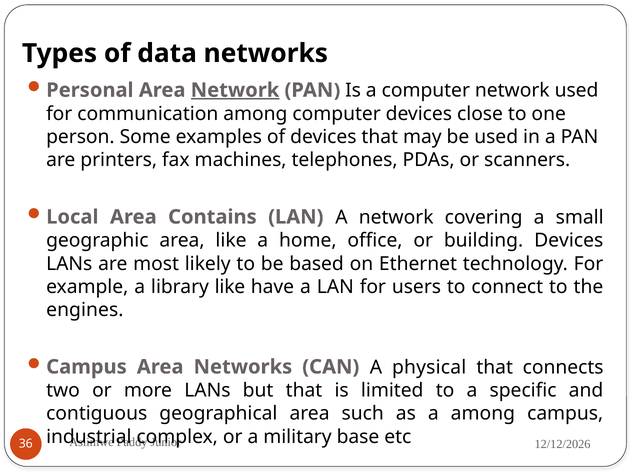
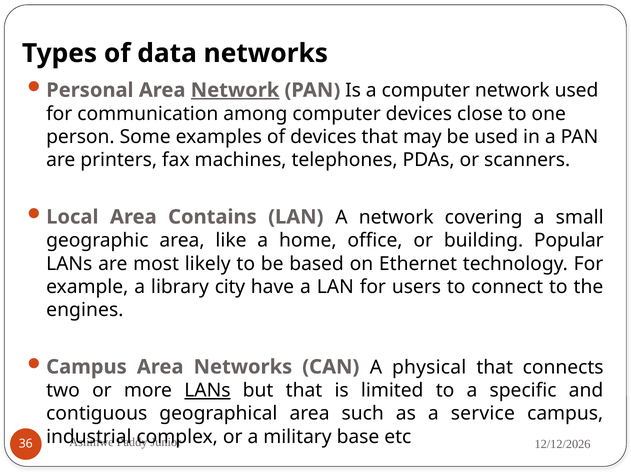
building Devices: Devices -> Popular (569, 241)
library like: like -> city (230, 287)
LANs underline: none -> present (207, 391)
a among: among -> service (483, 414)
